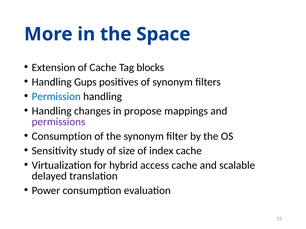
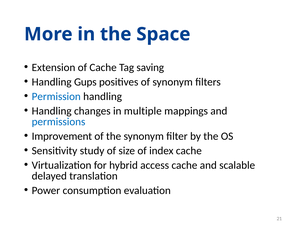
blocks: blocks -> saving (150, 68)
propose: propose -> multiple (143, 111)
permissions colour: purple -> blue (59, 122)
Consumption: Consumption -> Improvement (62, 137)
